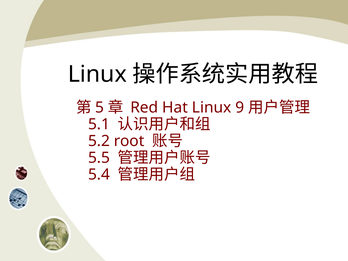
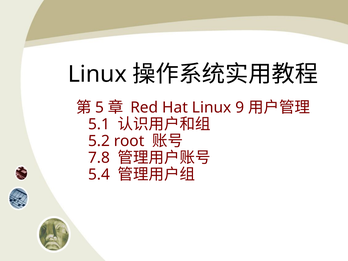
5.5: 5.5 -> 7.8 (99, 158)
